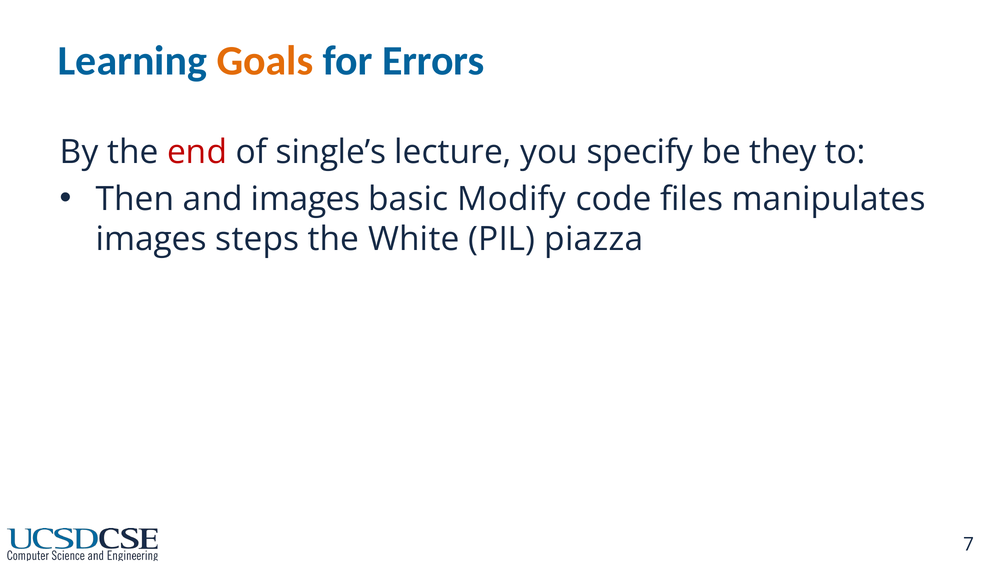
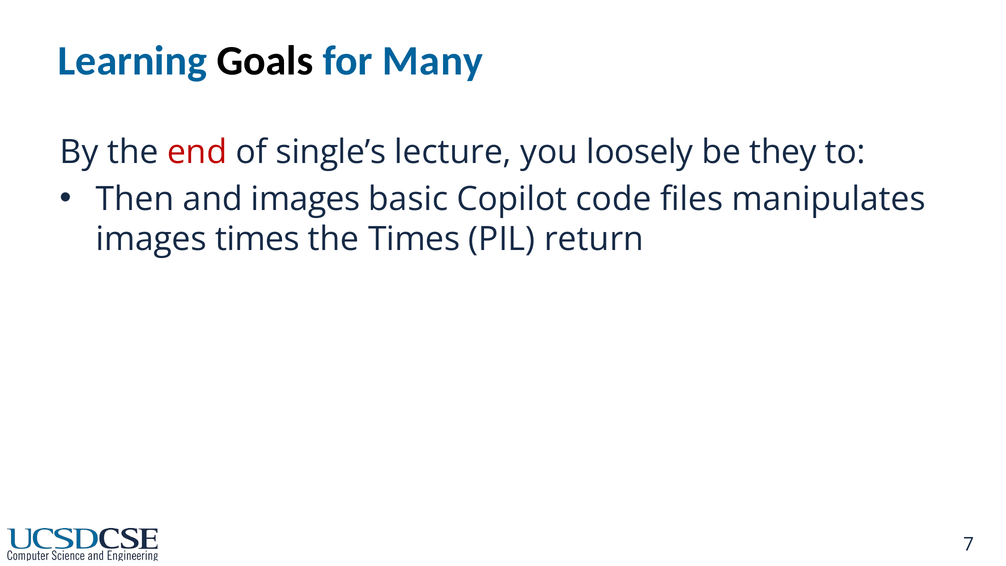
Goals colour: orange -> black (265, 61)
Errors: Errors -> Many (433, 61)
specify: specify -> loosely (640, 152)
Modify: Modify -> Copilot (512, 199)
images steps: steps -> times (257, 239)
the White: White -> Times (414, 239)
piazza: piazza -> return (594, 239)
